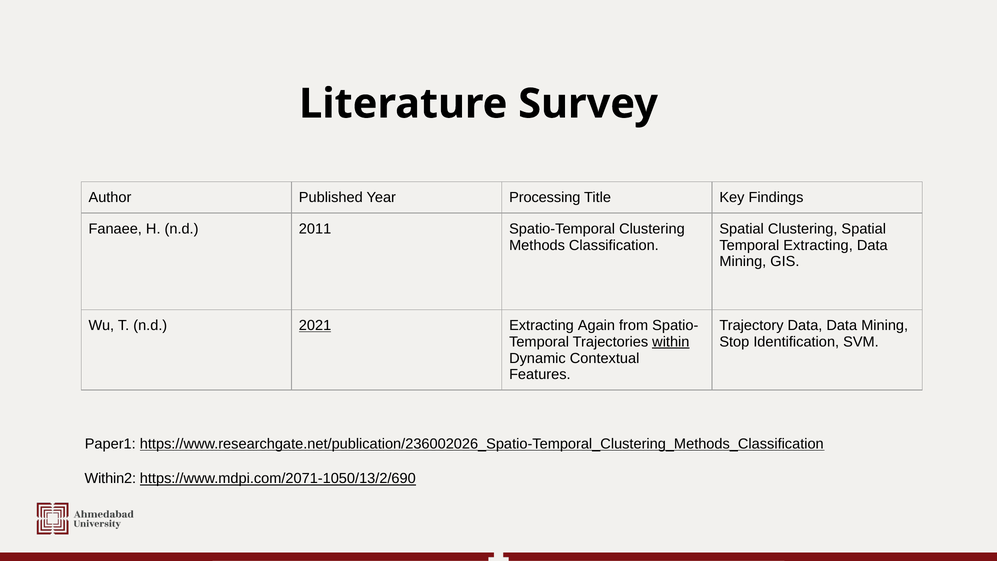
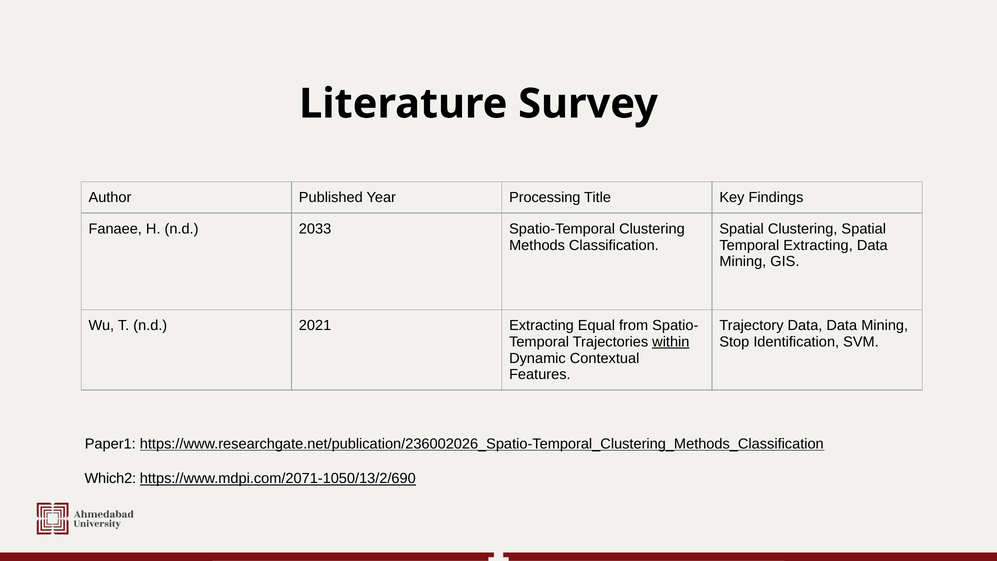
2011: 2011 -> 2033 (315, 229)
2021 underline: present -> none (315, 325)
Again: Again -> Equal (596, 325)
Within2: Within2 -> Which2 (110, 478)
